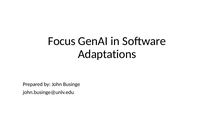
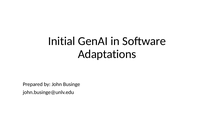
Focus: Focus -> Initial (62, 41)
